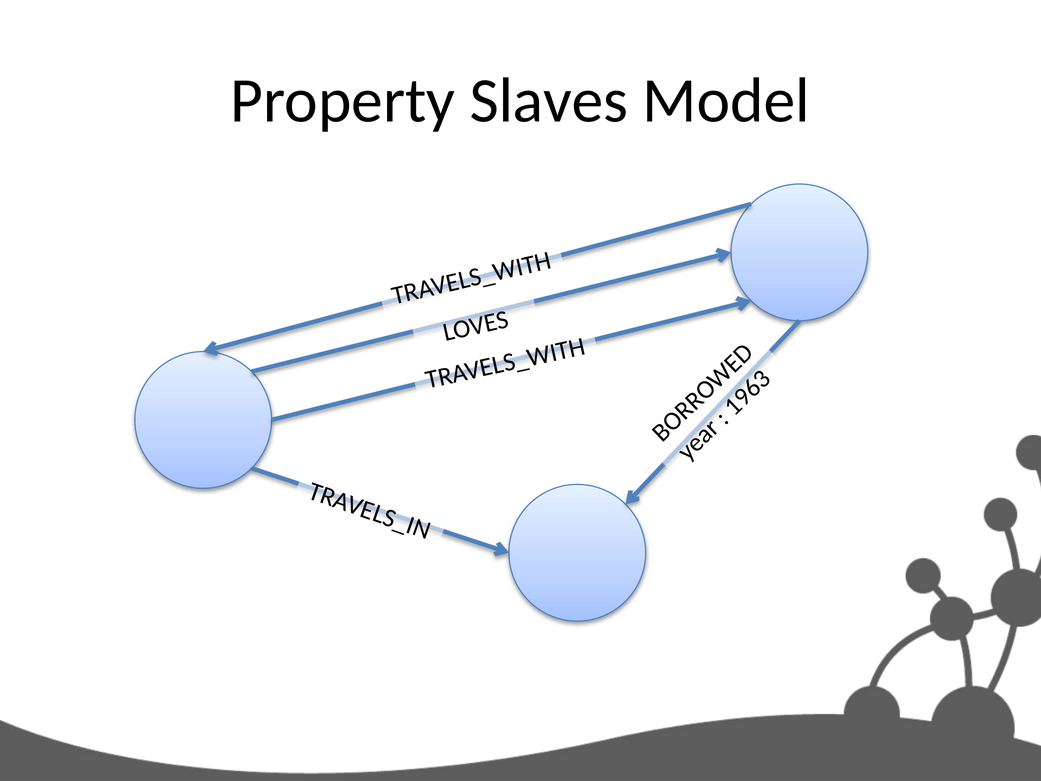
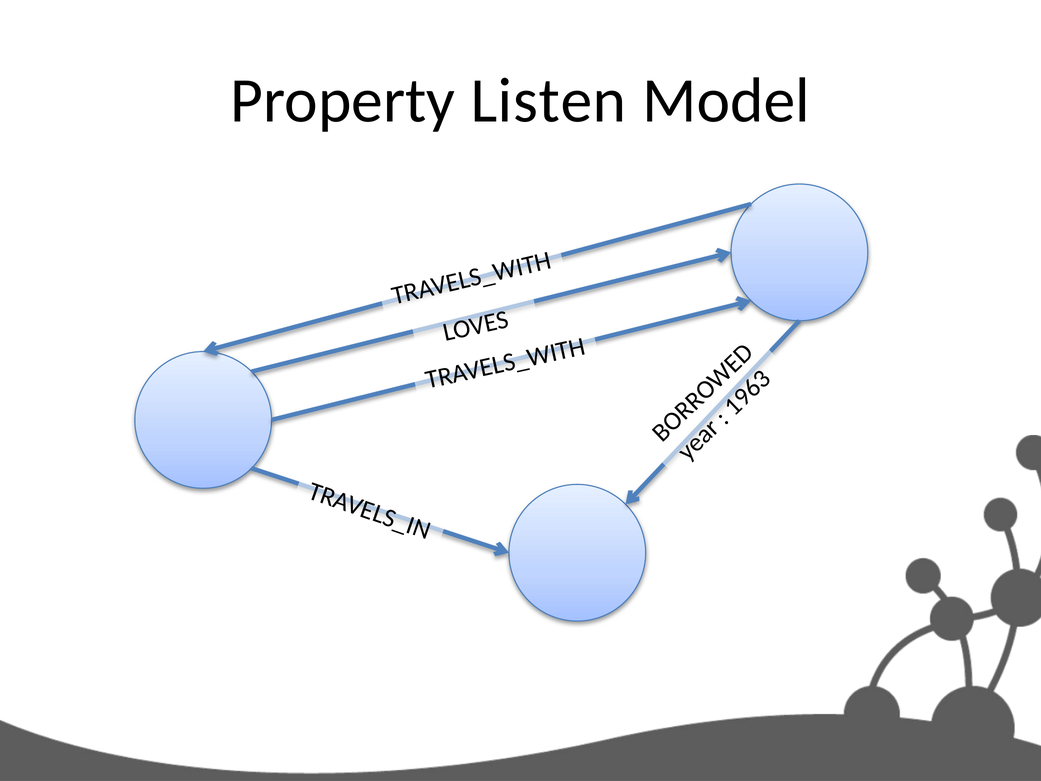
Slaves: Slaves -> Listen (548, 101)
